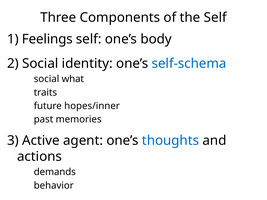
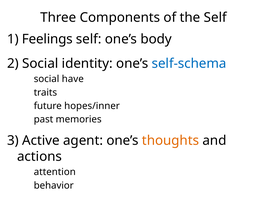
what: what -> have (73, 79)
thoughts colour: blue -> orange (171, 141)
demands: demands -> attention (55, 172)
